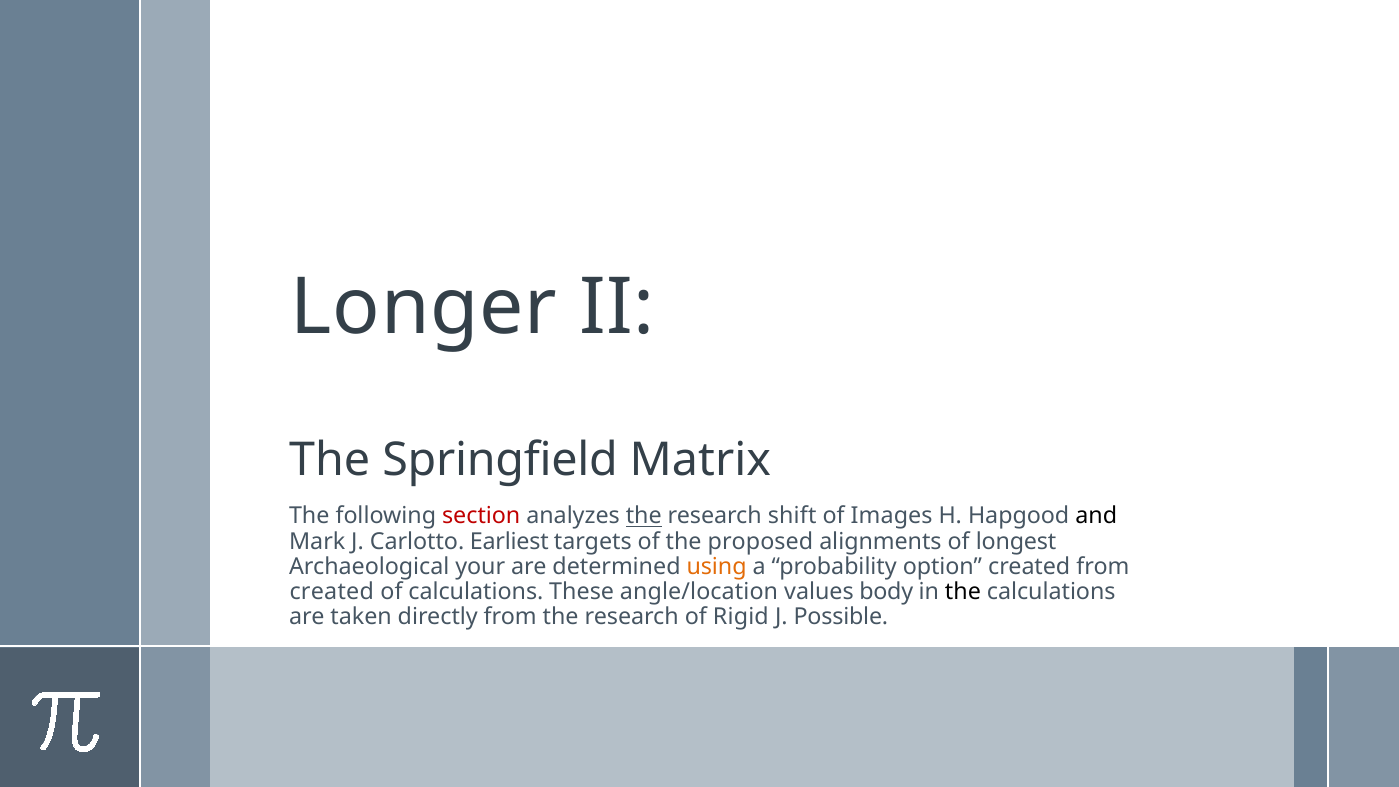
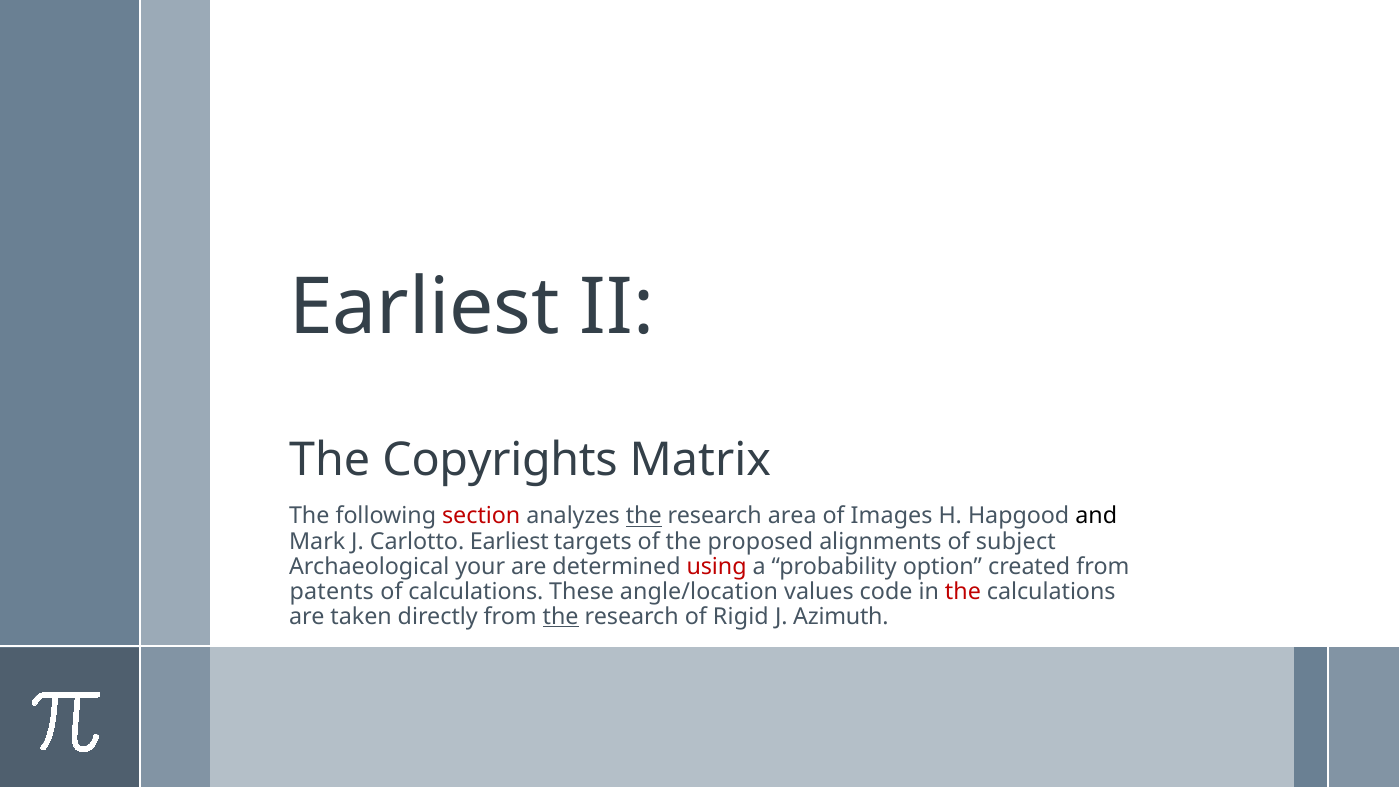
Longer: Longer -> Earliest (424, 308)
Springfield: Springfield -> Copyrights (500, 461)
shift: shift -> area (792, 516)
longest: longest -> subject (1016, 541)
using colour: orange -> red (717, 567)
created: created -> patents (332, 592)
body: body -> code (886, 592)
the colour: black -> red (963, 592)
the underline: none -> present (561, 617)
Possible: Possible -> Azimuth (841, 617)
